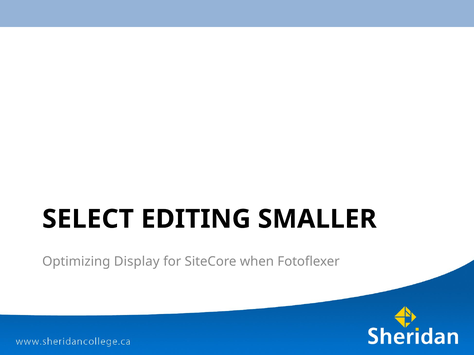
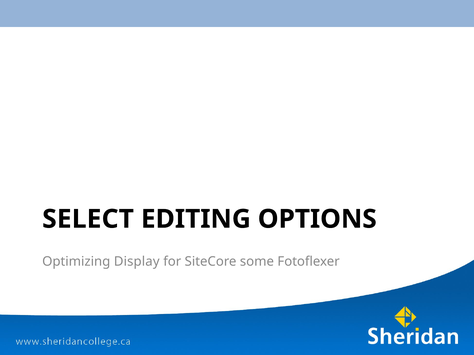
SMALLER: SMALLER -> OPTIONS (317, 219)
when: when -> some (257, 262)
